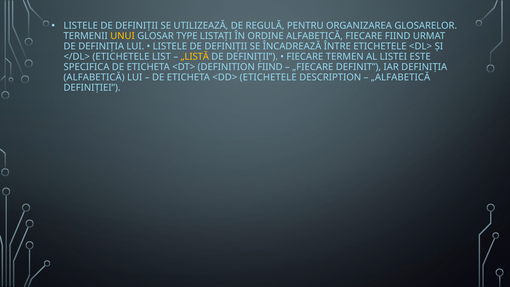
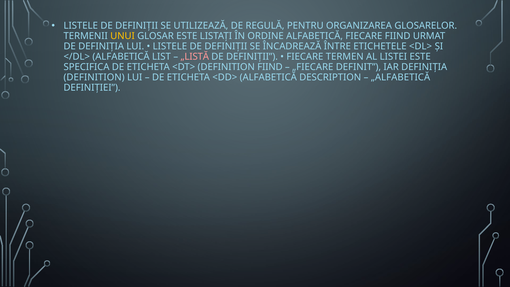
GLOSAR TYPE: TYPE -> ESTE (187, 36)
</DL> ETICHETELE: ETICHETELE -> ALFABETICĂ (121, 57)
„LISTĂ colour: yellow -> pink (195, 57)
ALFABETICĂ: ALFABETICĂ -> DEFINITION (94, 77)
<DD> ETICHETELE: ETICHETELE -> ALFABETICĂ (268, 77)
